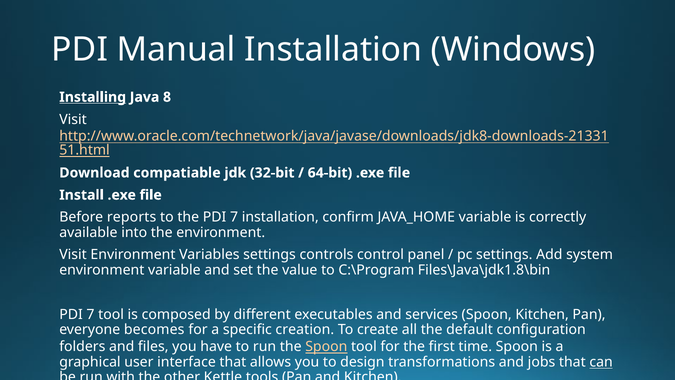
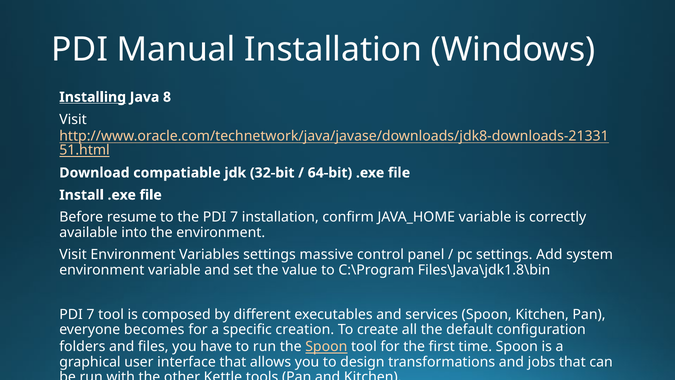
reports: reports -> resume (132, 217)
controls: controls -> massive (326, 255)
can underline: present -> none (601, 362)
